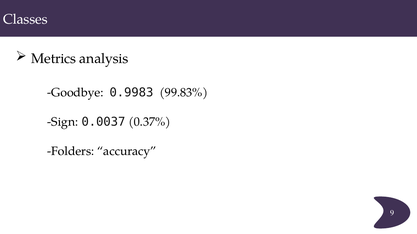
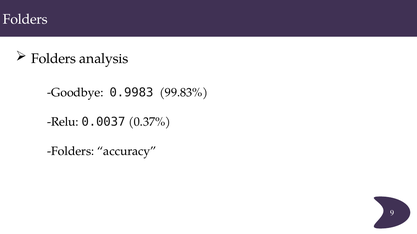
Classes: Classes -> Folders (25, 19)
Metrics: Metrics -> Folders (54, 59)
Sign: Sign -> Relu (63, 122)
